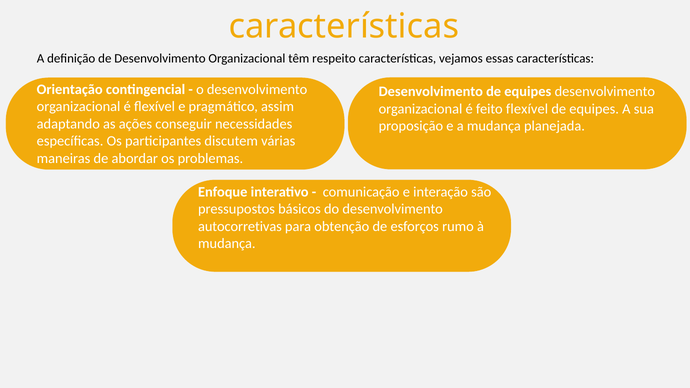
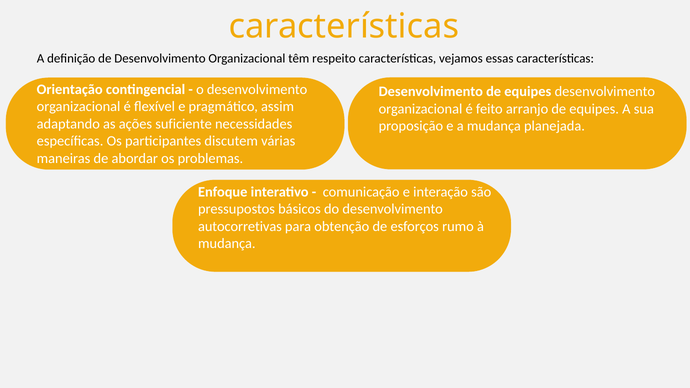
feito flexível: flexível -> arranjo (527, 109)
conseguir: conseguir -> suficiente (184, 124)
